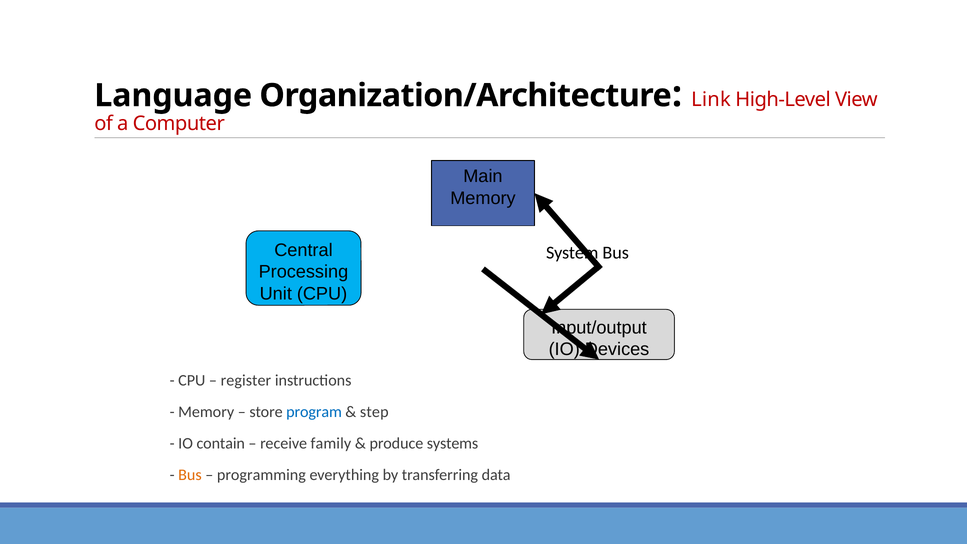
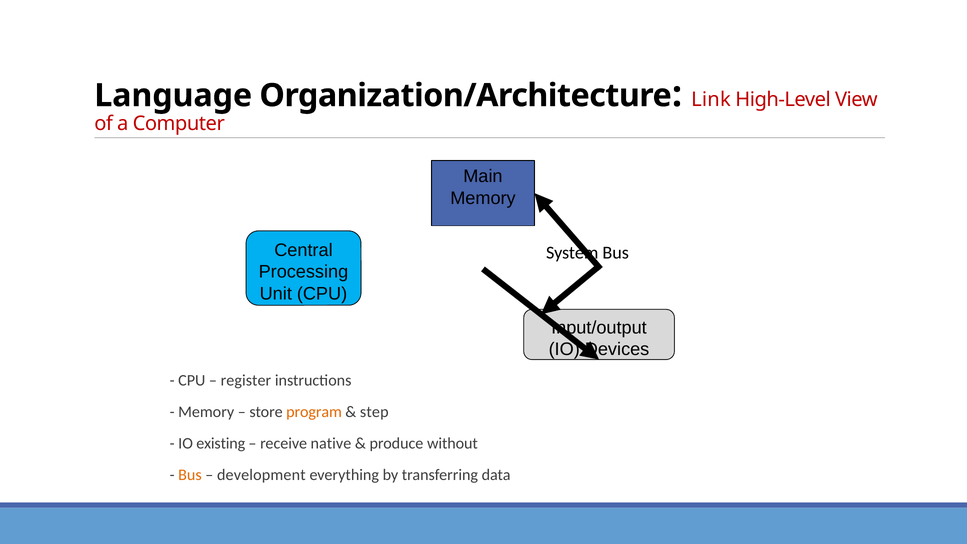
program colour: blue -> orange (314, 412)
contain: contain -> existing (221, 443)
family: family -> native (331, 443)
systems: systems -> without (452, 443)
programming: programming -> development (261, 475)
